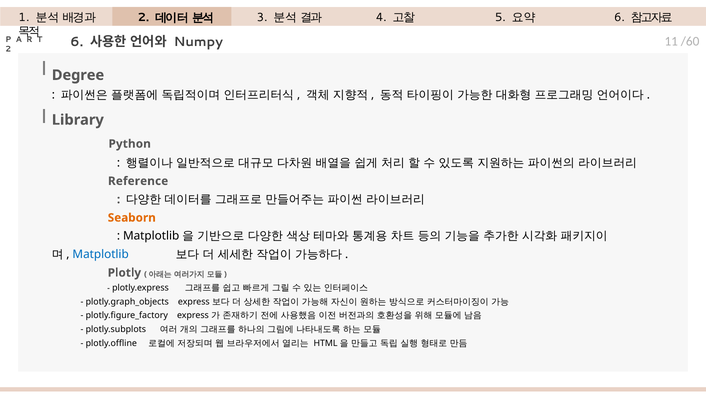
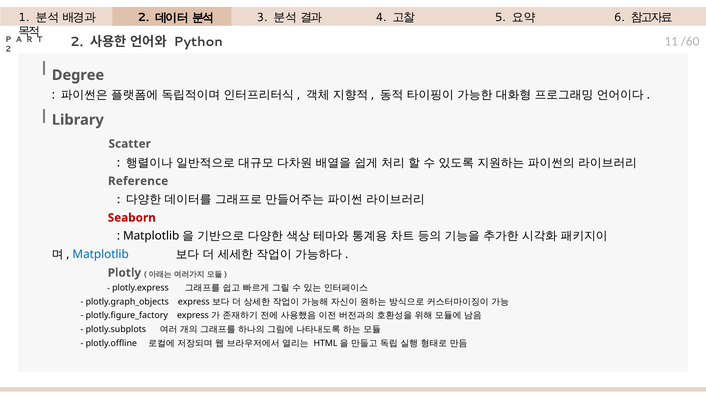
2 6: 6 -> 2 (77, 42)
Numpy: Numpy -> Python (198, 42)
Python: Python -> Scatter (130, 144)
Seaborn colour: orange -> red (132, 218)
